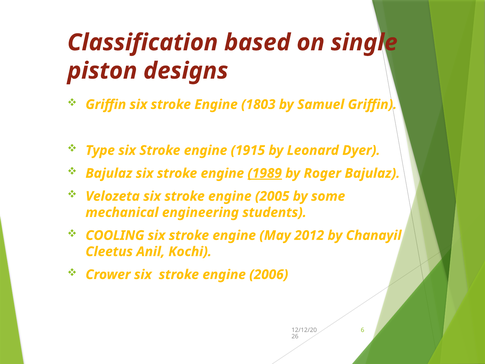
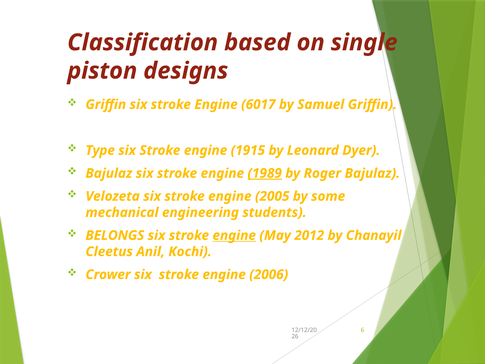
1803: 1803 -> 6017 (258, 104)
COOLING: COOLING -> BELONGS (115, 235)
engine underline: none -> present (234, 235)
